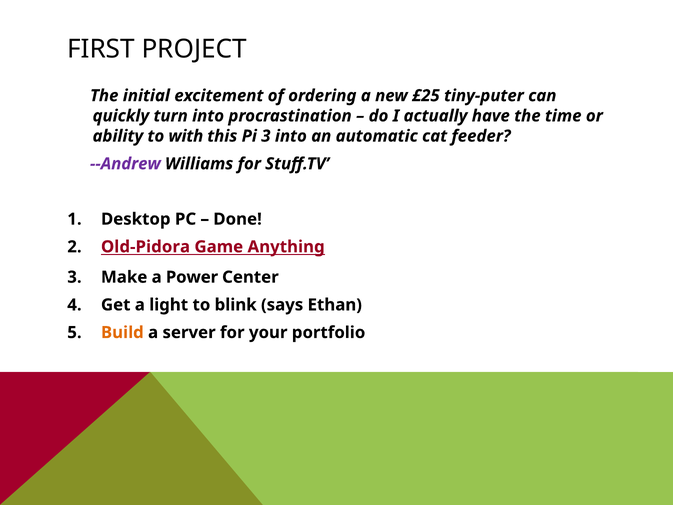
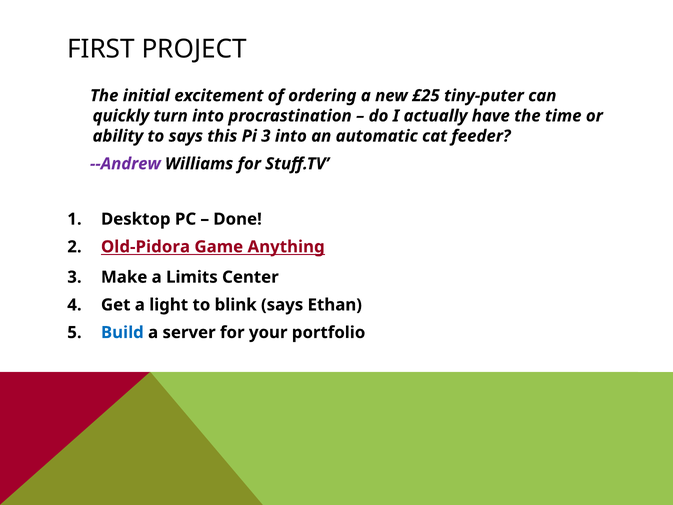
to with: with -> says (186, 136)
Power: Power -> Limits (192, 277)
Build colour: orange -> blue (122, 332)
